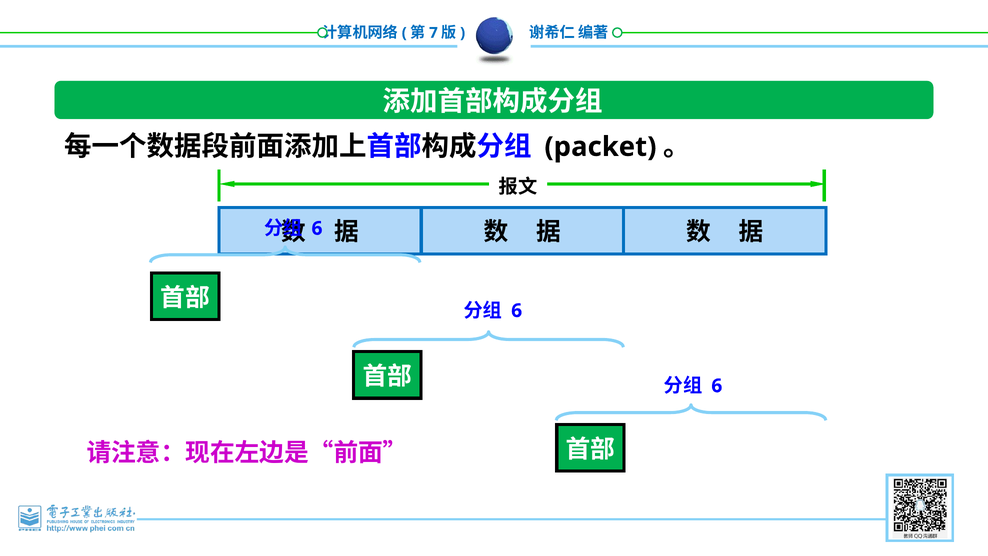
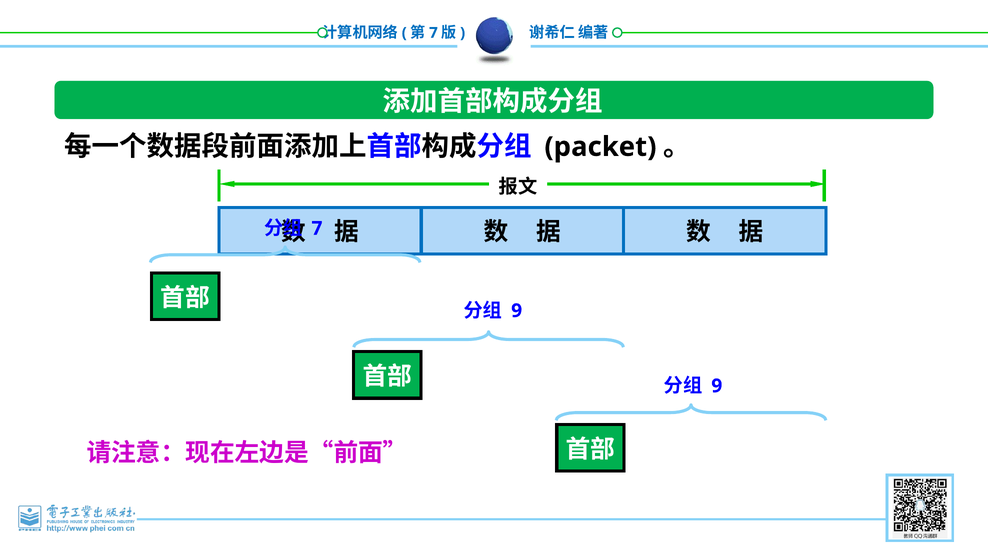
6: 6 -> 7 (317, 228)
6: 6 -> 9 (517, 311)
6: 6 -> 9 (717, 386)
